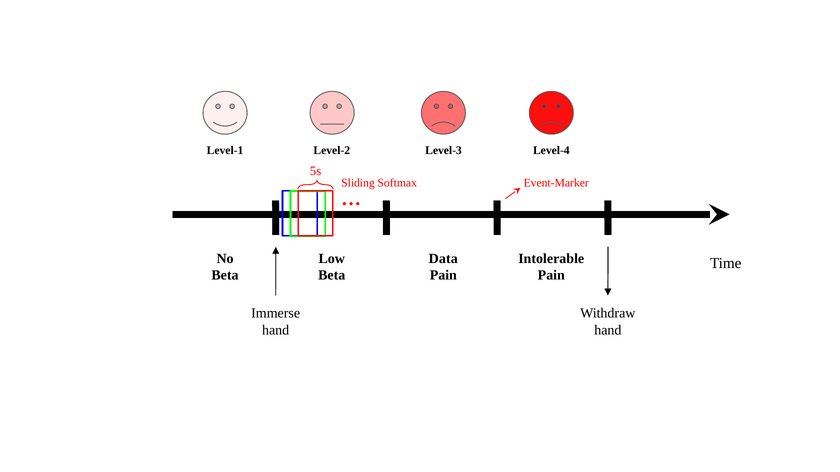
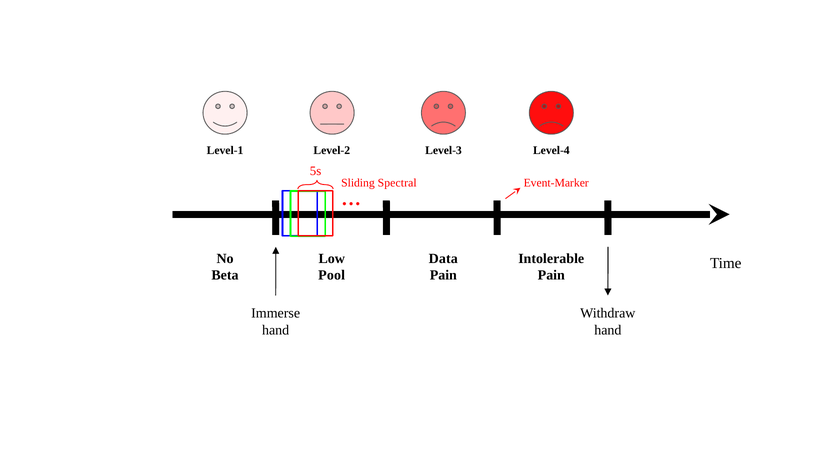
Softmax: Softmax -> Spectral (397, 183)
Beta: Beta -> Pool (332, 276)
